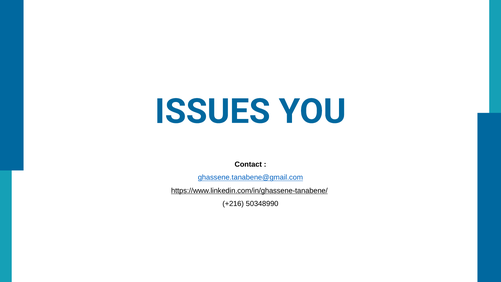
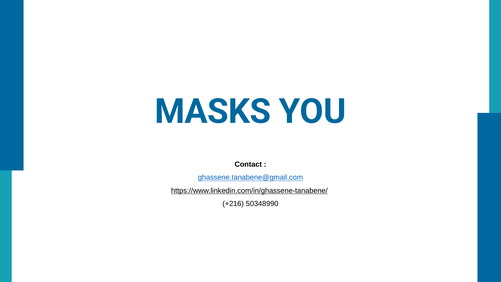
ISSUES: ISSUES -> MASKS (213, 111)
